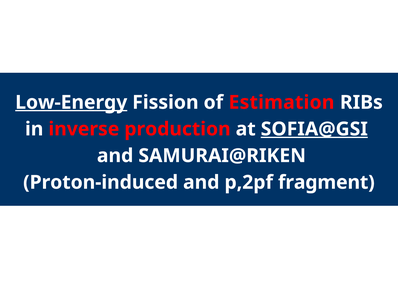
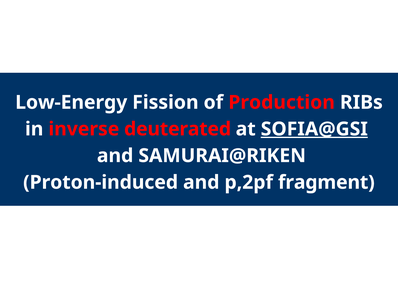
Low-Energy underline: present -> none (71, 103)
Estimation: Estimation -> Production (282, 103)
production: production -> deuterated (178, 129)
